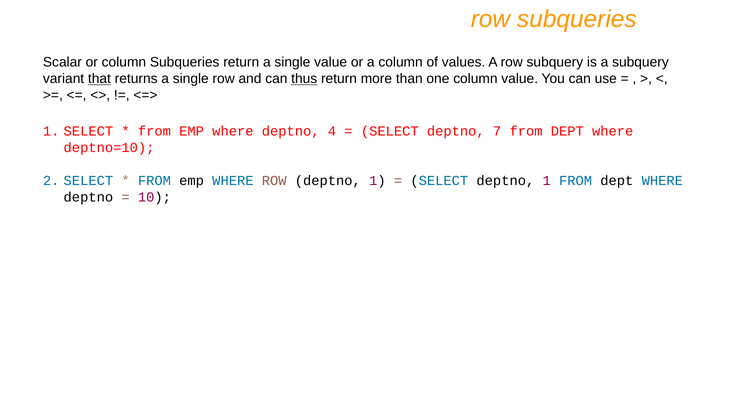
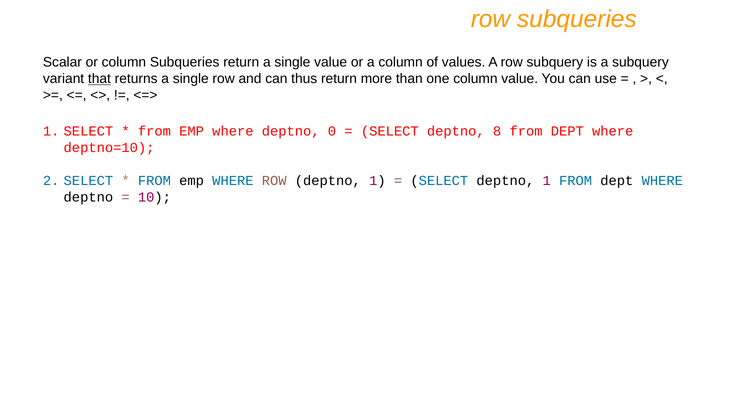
thus underline: present -> none (304, 79)
4: 4 -> 0 (332, 131)
7: 7 -> 8 (497, 131)
